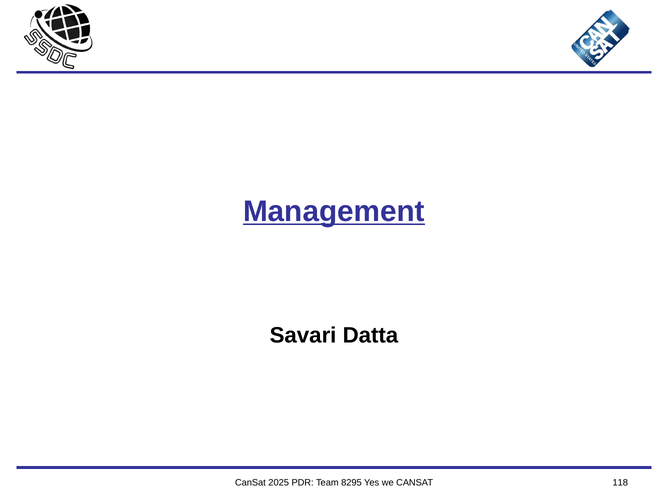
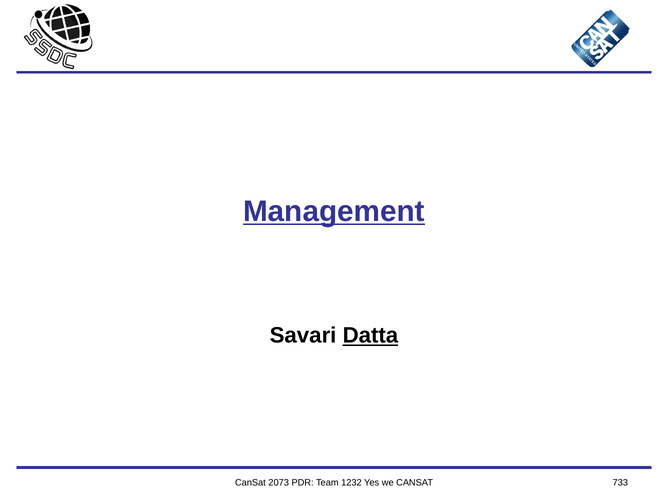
Datta underline: none -> present (370, 336)
2025: 2025 -> 2073 (279, 483)
8295: 8295 -> 1232 (351, 483)
118: 118 -> 733 (620, 483)
